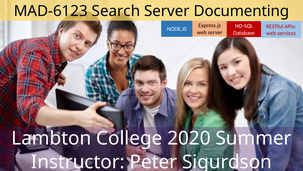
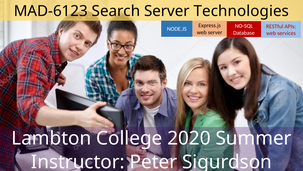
Documenting: Documenting -> Technologies (241, 11)
